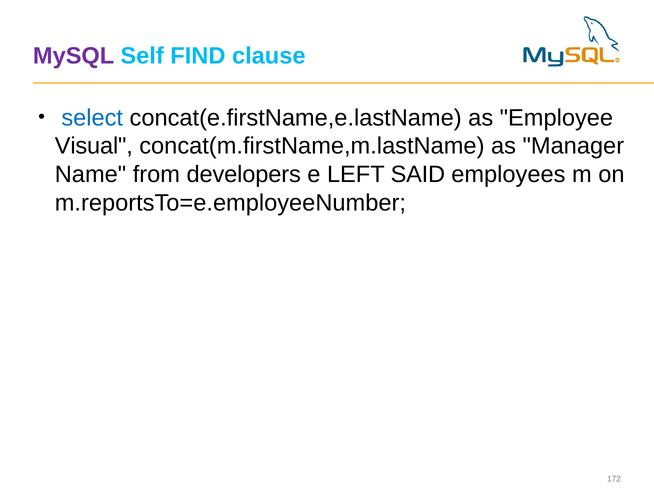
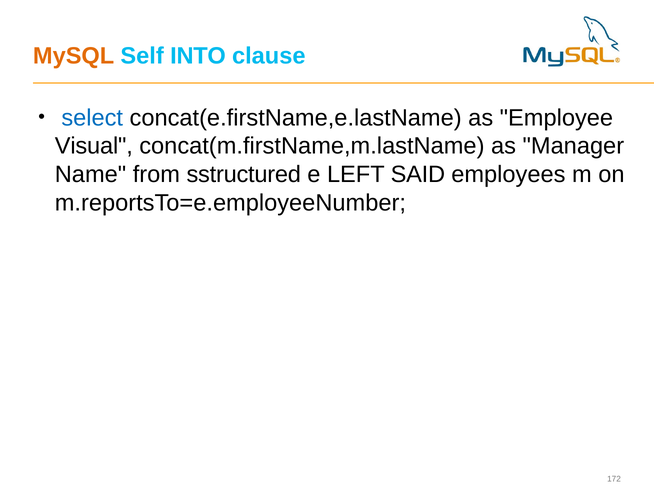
MySQL colour: purple -> orange (74, 56)
FIND: FIND -> INTO (198, 56)
developers: developers -> sstructured (244, 174)
